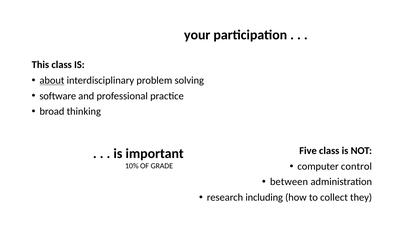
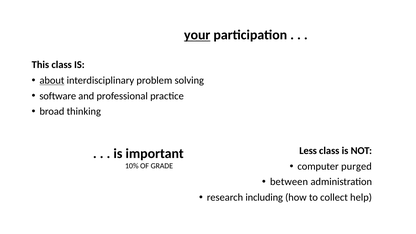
your underline: none -> present (197, 35)
Five: Five -> Less (308, 151)
control: control -> purged (356, 166)
they: they -> help (361, 197)
